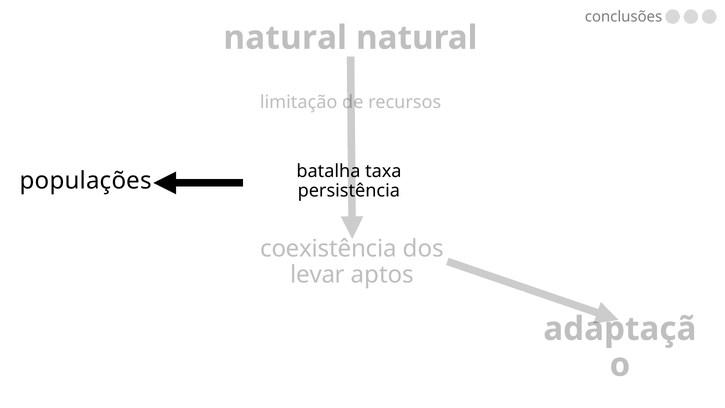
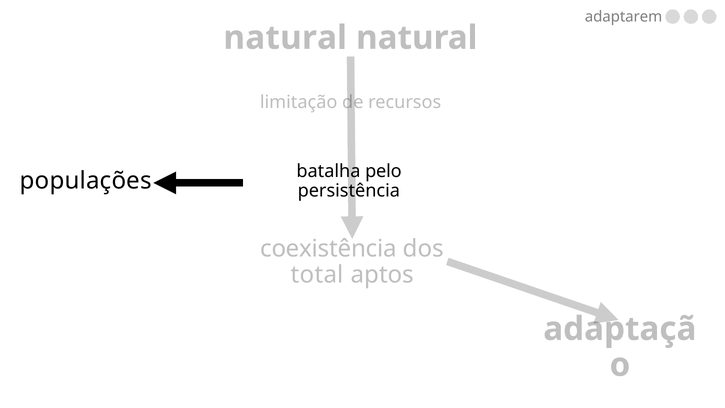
conclusões: conclusões -> adaptarem (624, 17)
taxa: taxa -> pelo (383, 171)
levar: levar -> total (317, 275)
